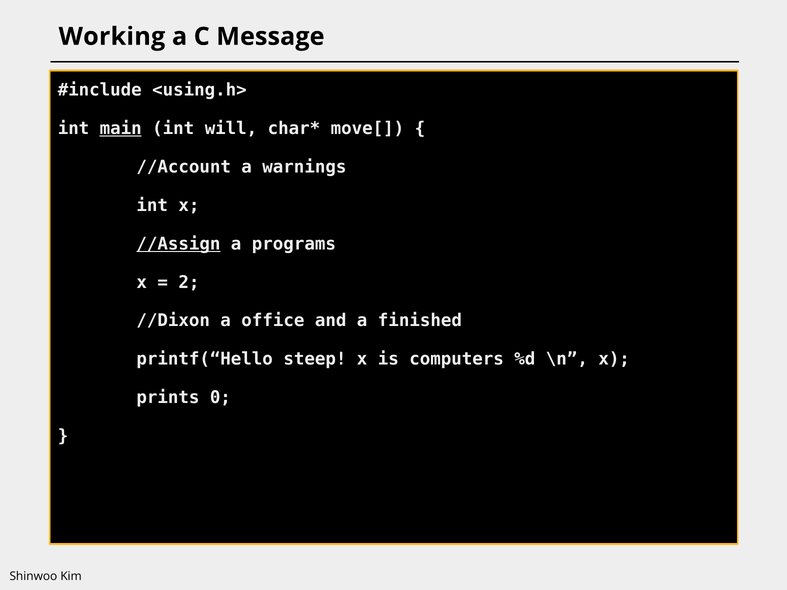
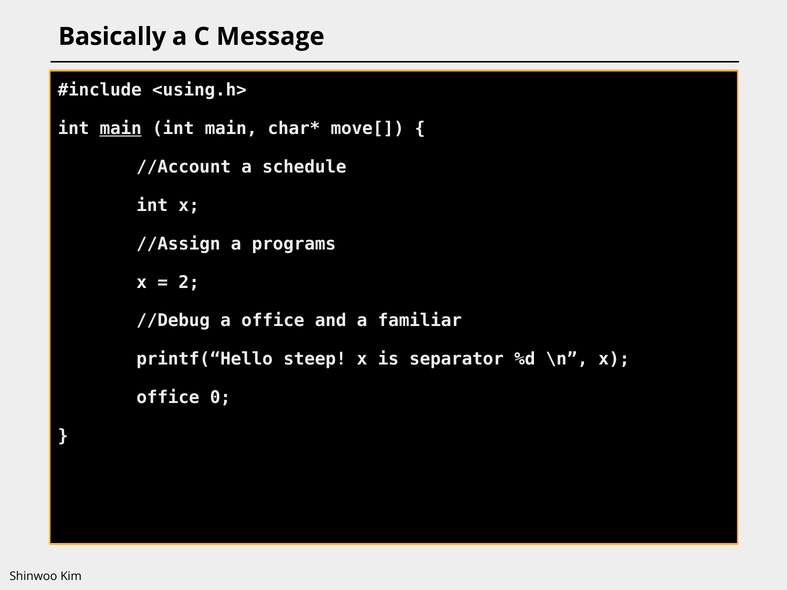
Working: Working -> Basically (112, 37)
will: will -> main (231, 129)
warnings: warnings -> schedule (304, 167)
//Assign underline: present -> none (178, 244)
//Dixon: //Dixon -> //Debug (173, 321)
finished: finished -> familiar (420, 321)
computers: computers -> separator (457, 359)
prints: prints -> office (168, 398)
